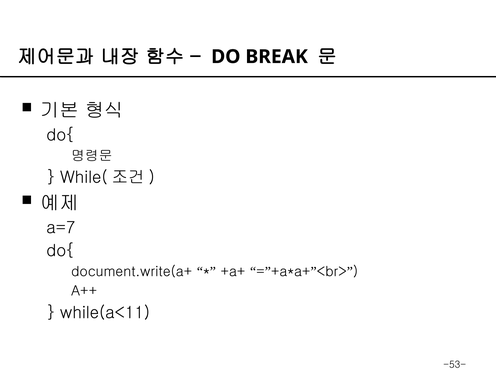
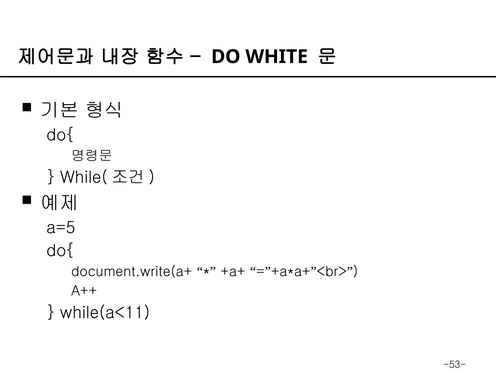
BREAK: BREAK -> WHITE (277, 57)
a=7: a=7 -> a=5 (61, 228)
